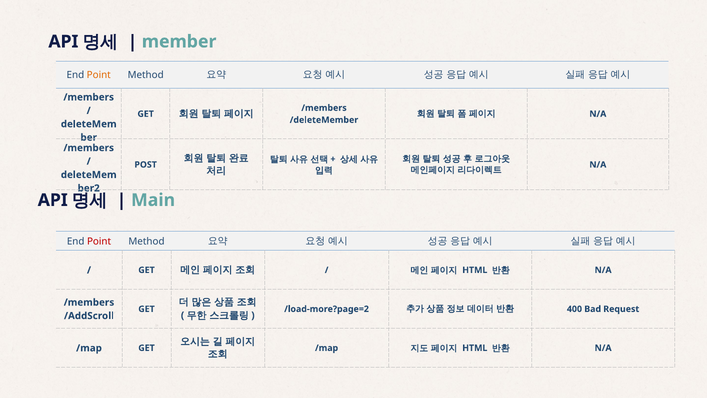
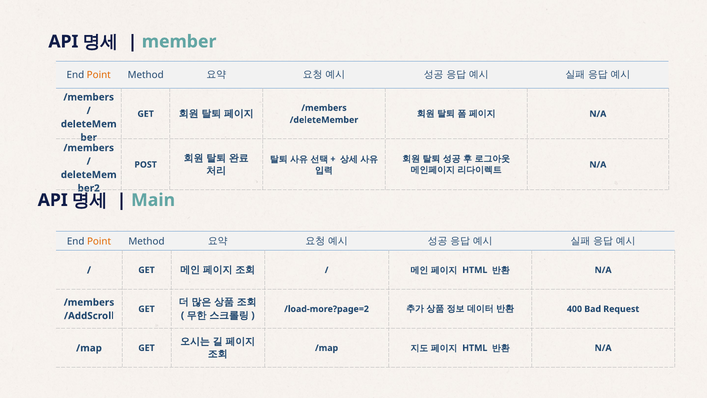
Point colour: red -> orange (99, 241)
